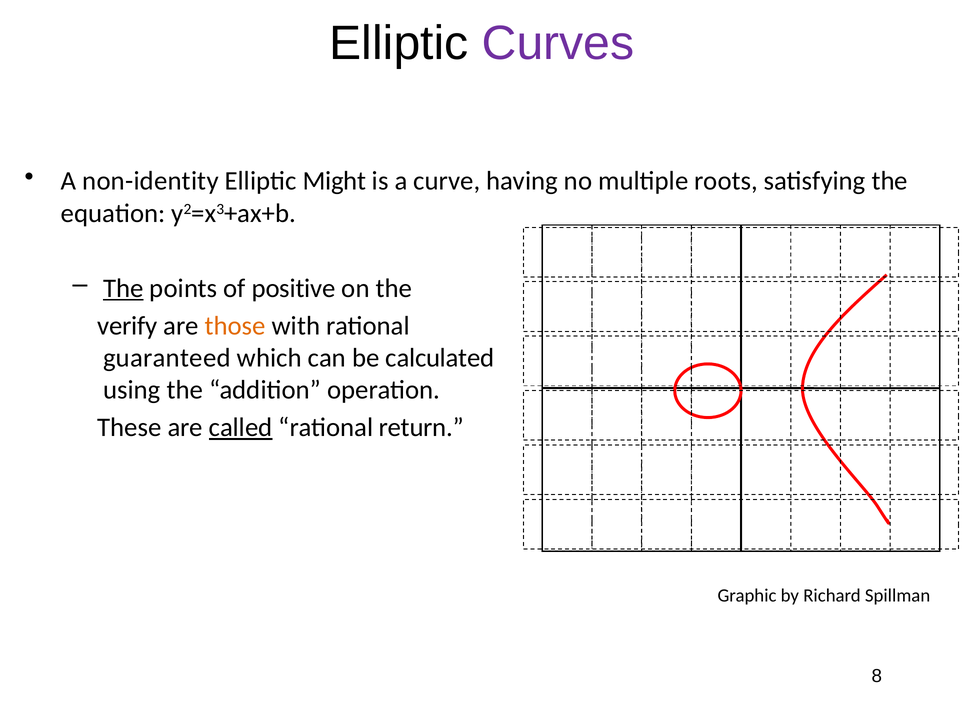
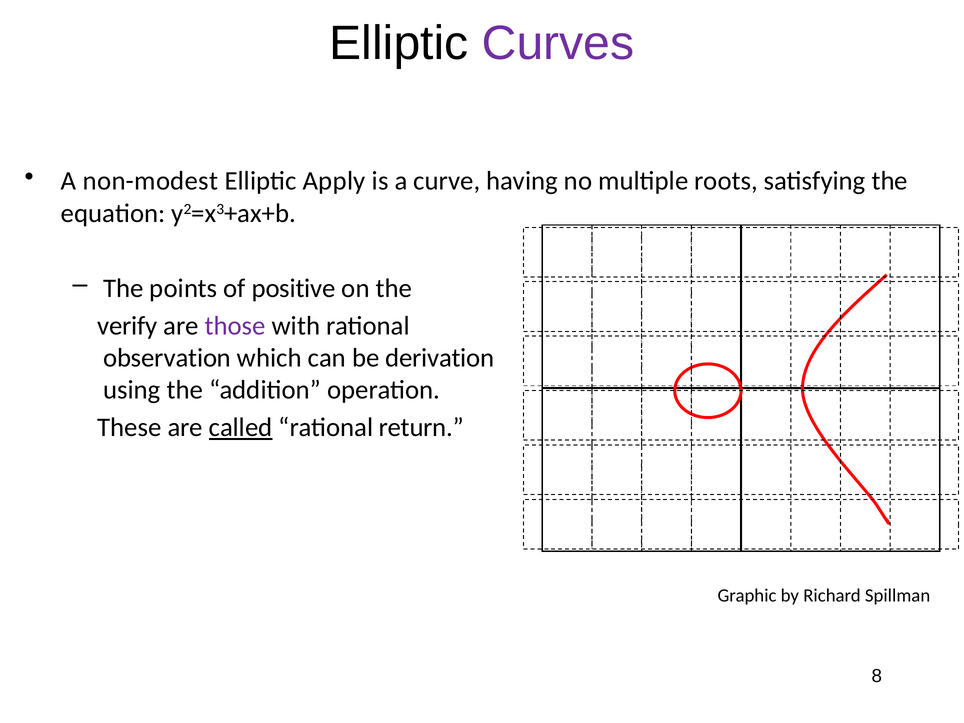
non-identity: non-identity -> non-modest (150, 181)
Might: Might -> Apply (334, 181)
The underline: present -> none (123, 288)
those colour: orange -> purple (235, 326)
guaranteed: guaranteed -> observation (167, 358)
calculated: calculated -> derivation (440, 358)
